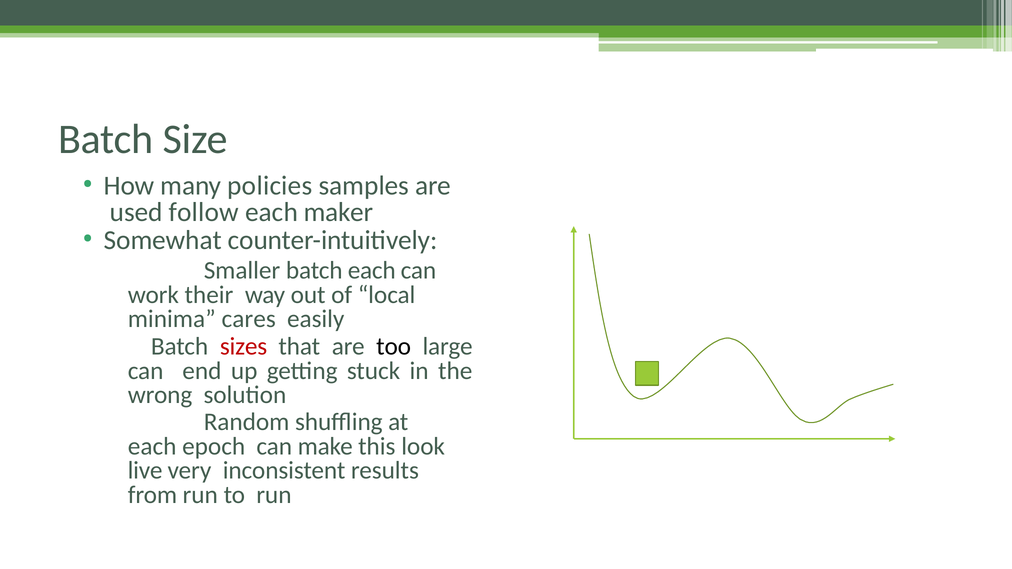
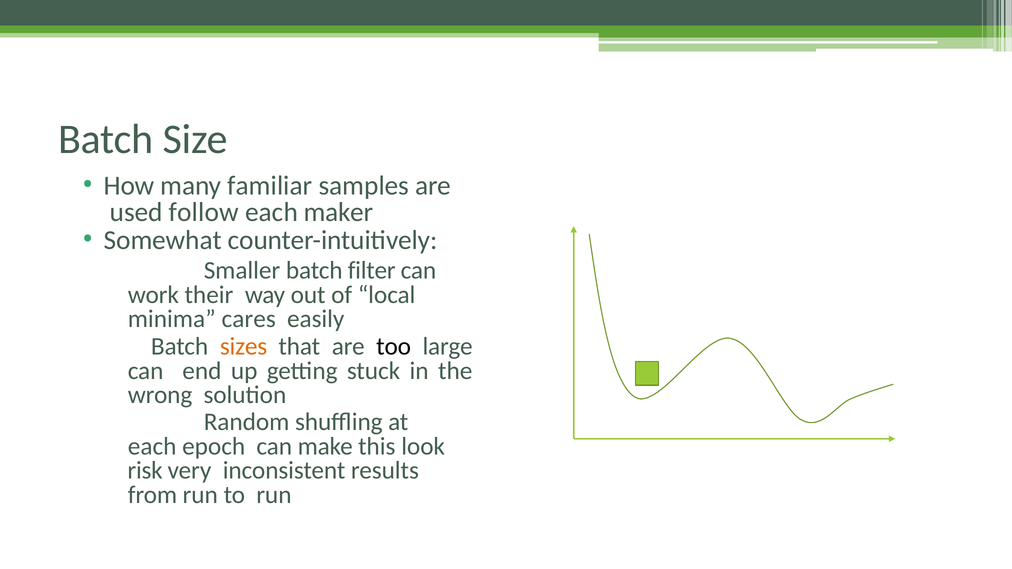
policies: policies -> familiar (270, 186)
batch each: each -> filter (372, 271)
sizes colour: red -> orange (244, 347)
live: live -> risk (145, 471)
